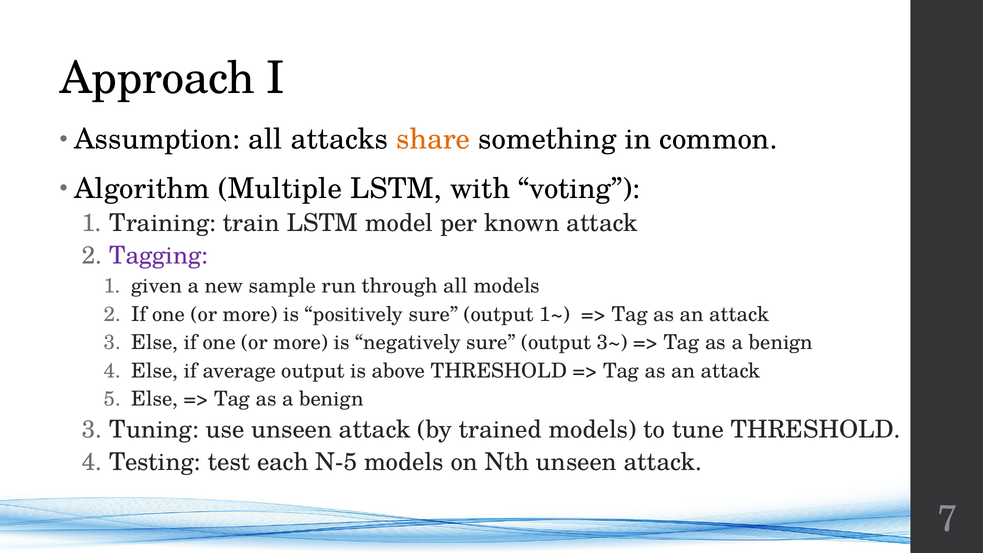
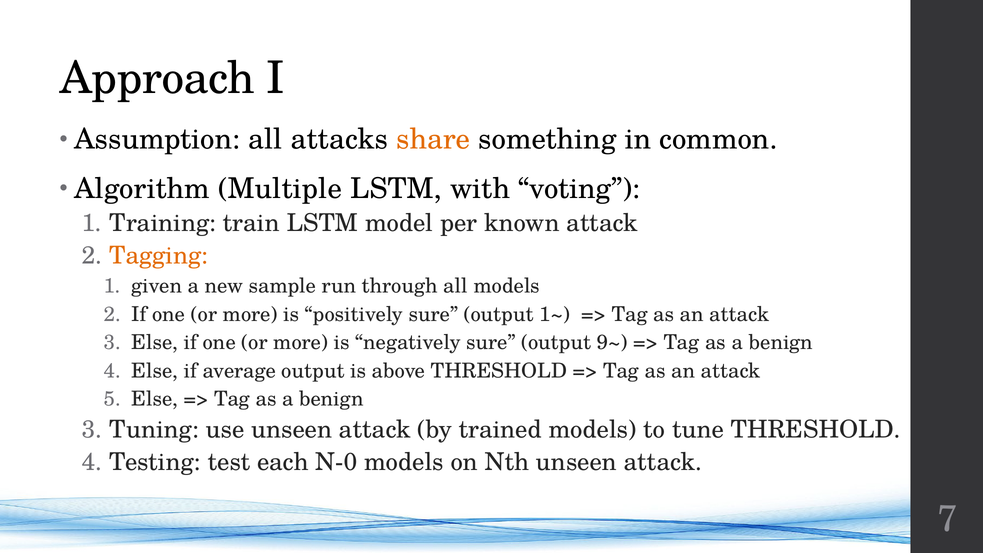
Tagging colour: purple -> orange (159, 256)
3~: 3~ -> 9~ (612, 343)
N-5: N-5 -> N-0 (336, 462)
